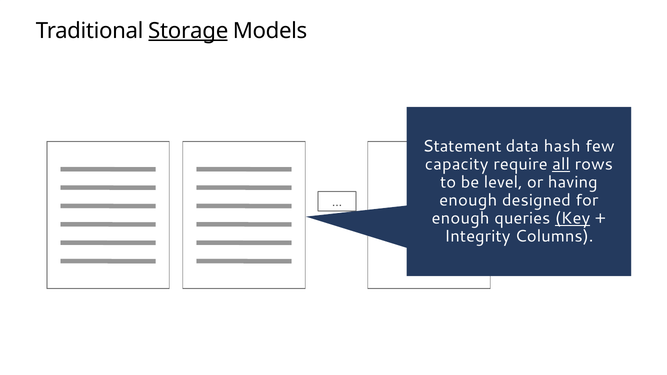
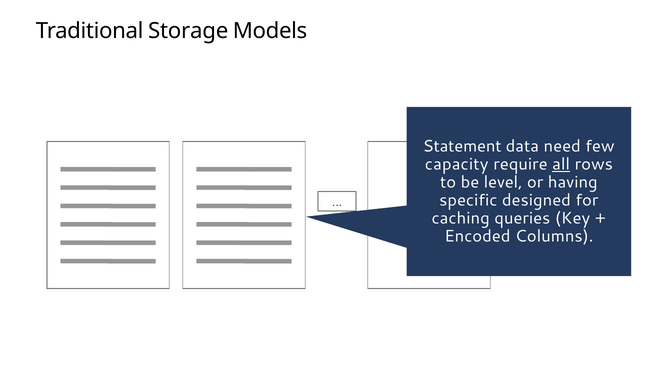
Storage underline: present -> none (188, 31)
hash: hash -> need (562, 146)
enough: enough -> specific (468, 200)
enough: enough -> caching (461, 218)
Key underline: present -> none (573, 218)
Integrity: Integrity -> Encoded (477, 236)
